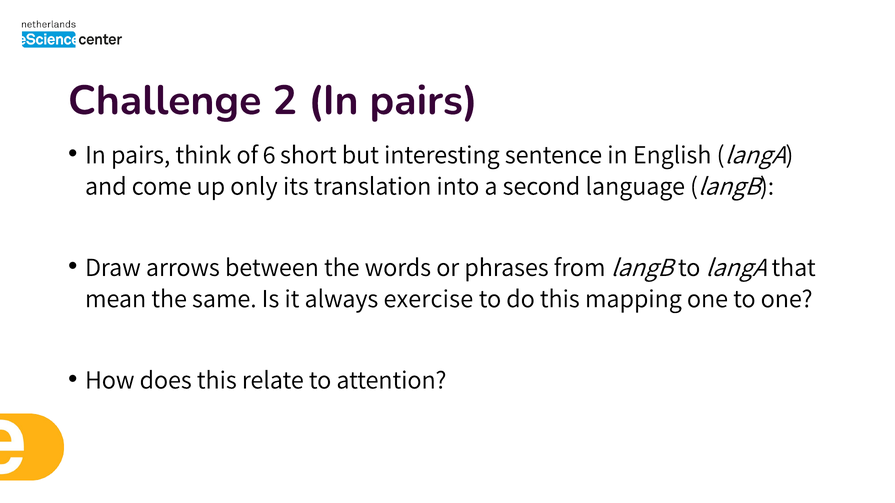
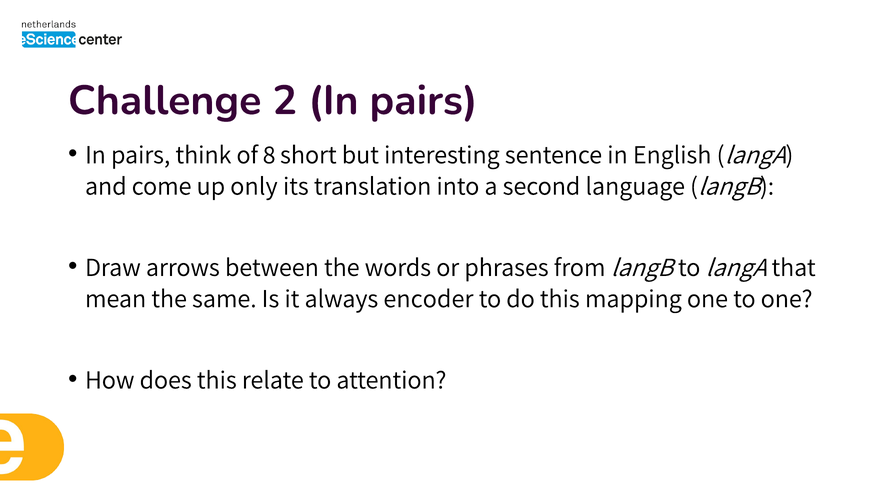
6: 6 -> 8 (269, 155)
exercise: exercise -> encoder (428, 299)
